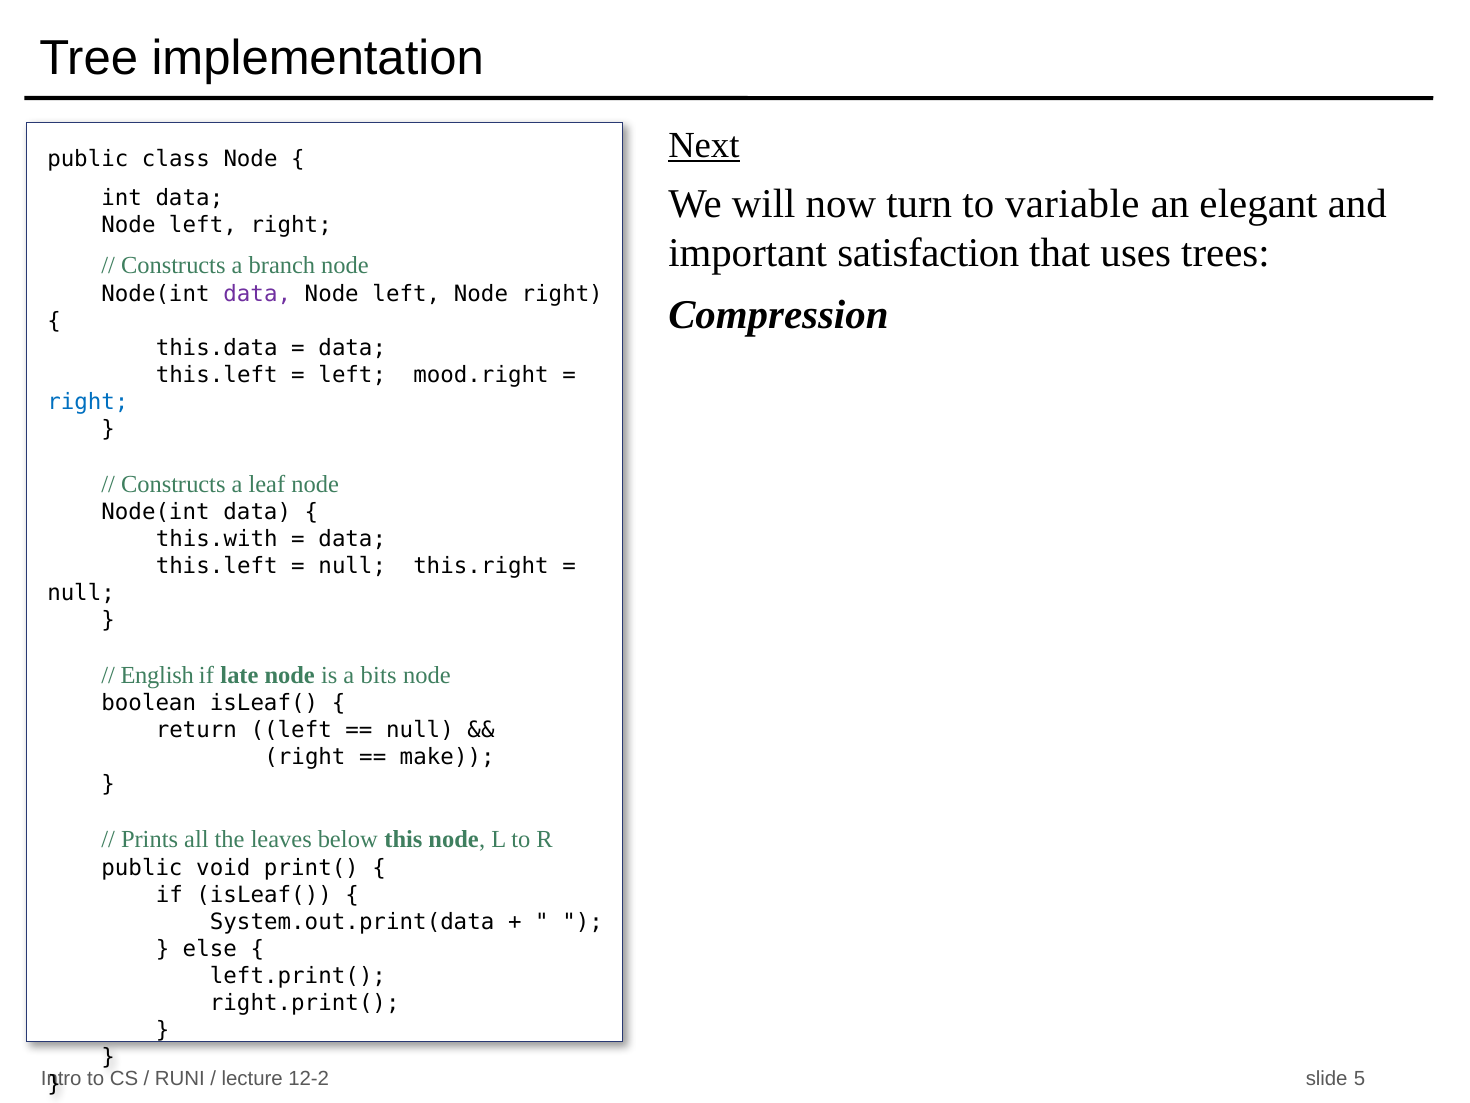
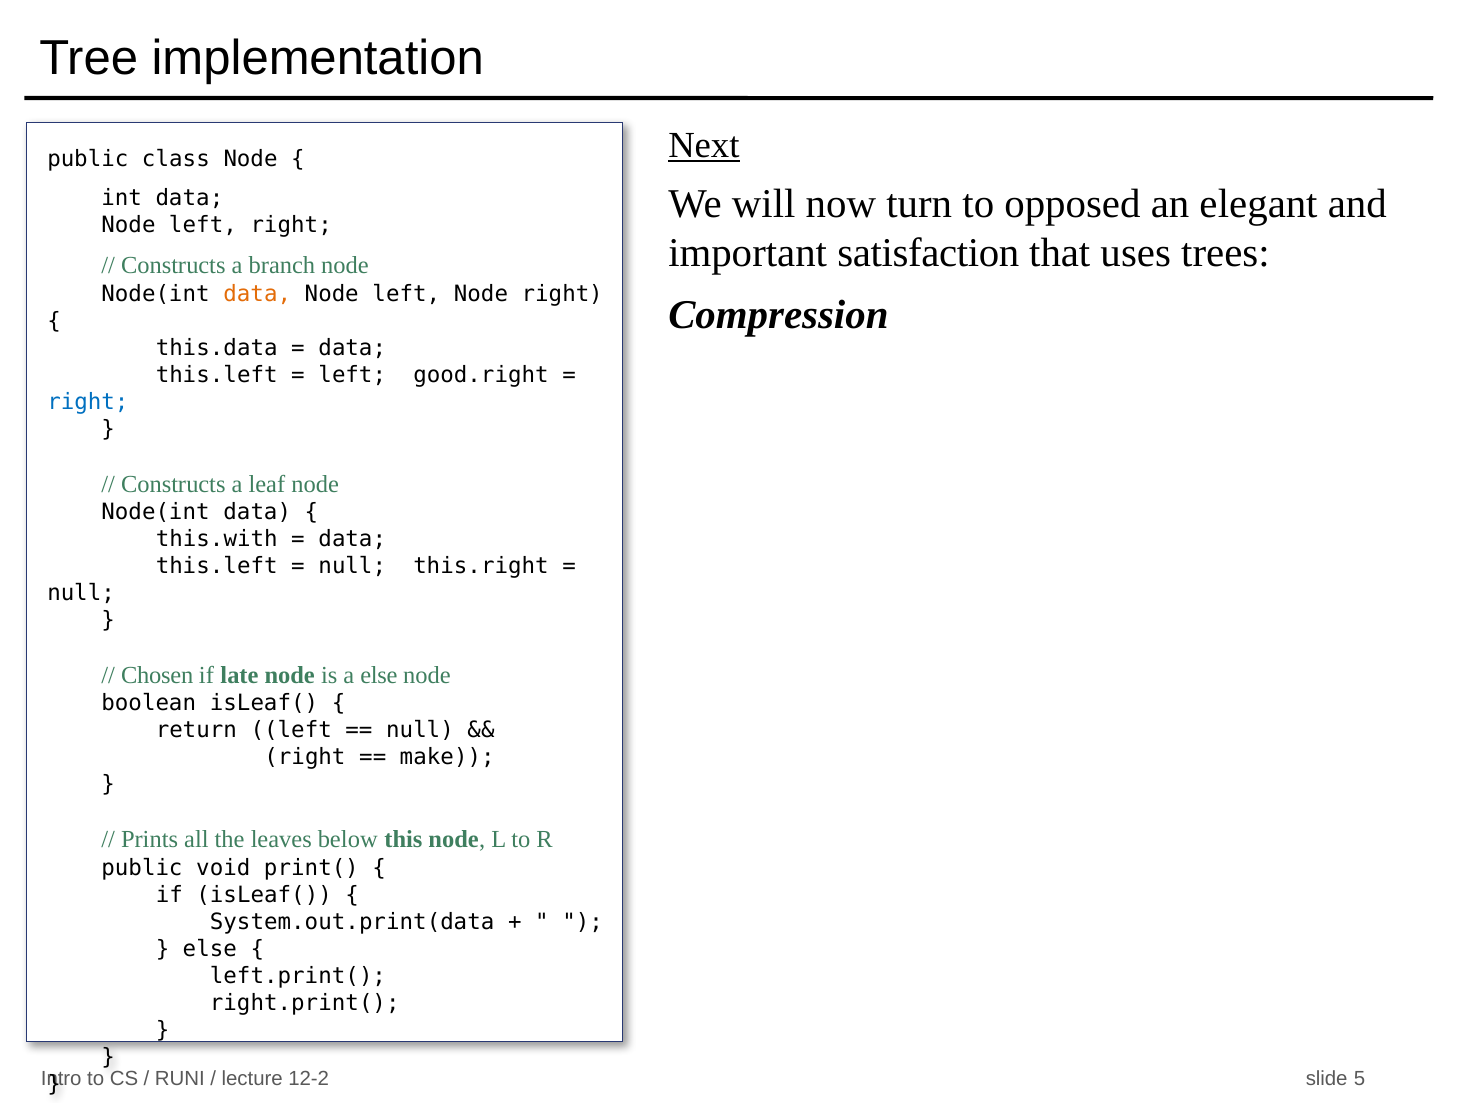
variable: variable -> opposed (1072, 204)
data colour: purple -> orange (257, 294)
mood.right: mood.right -> good.right (481, 375)
English: English -> Chosen (157, 675)
a bits: bits -> else (379, 675)
